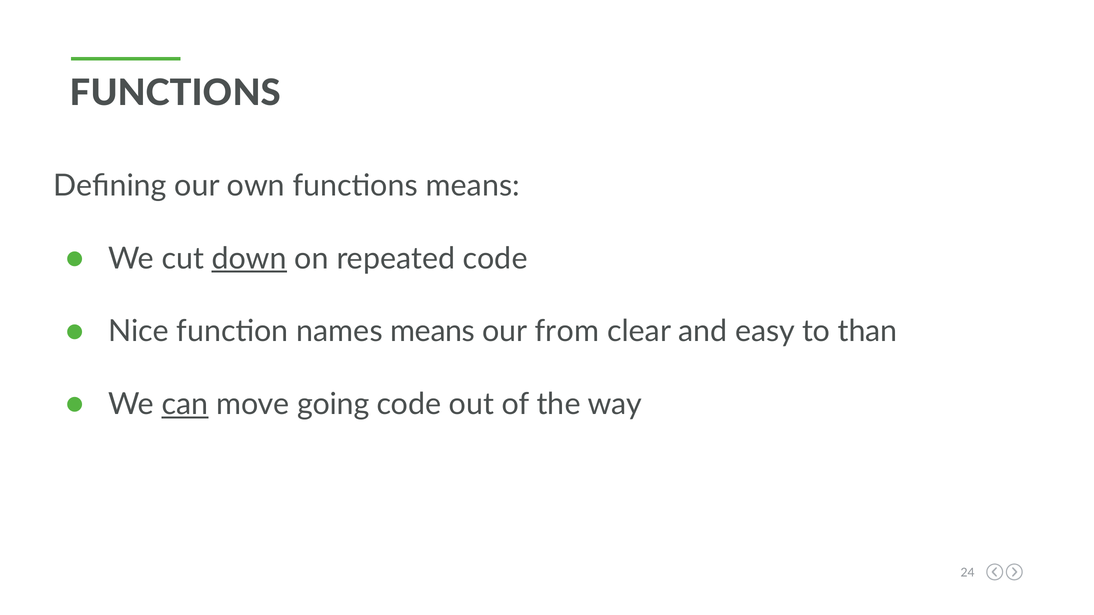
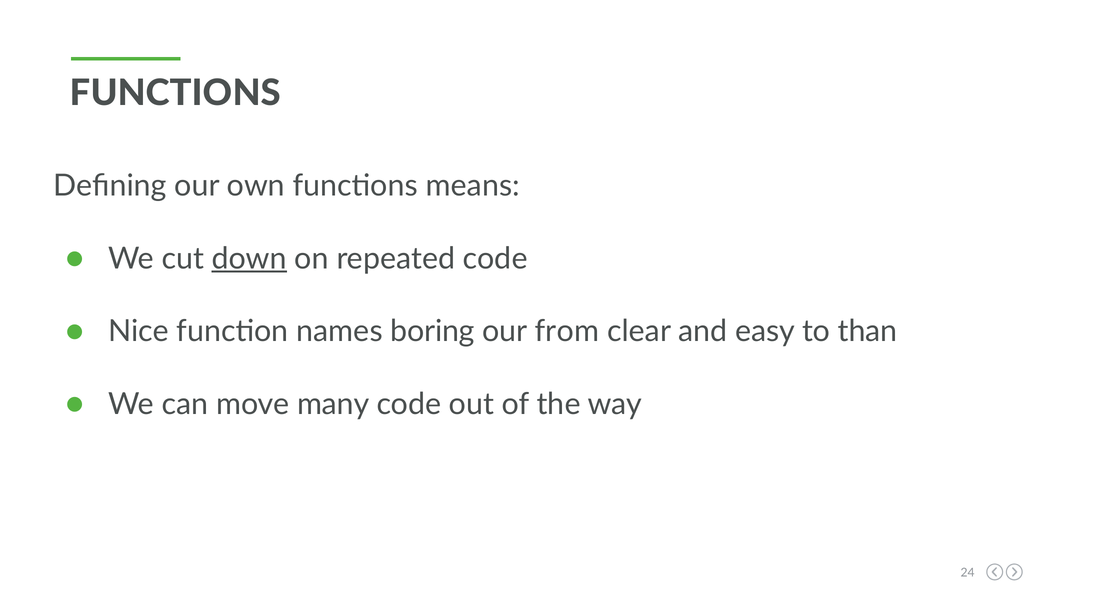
names means: means -> boring (433, 332)
can underline: present -> none (185, 405)
going: going -> many (333, 405)
